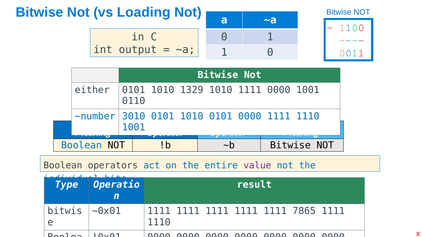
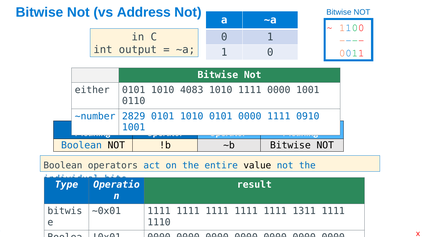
Loading: Loading -> Address (144, 12)
1329: 1329 -> 4083 (192, 90)
3010: 3010 -> 2829 (134, 116)
0000 1111 1110: 1110 -> 0910 (308, 116)
value colour: purple -> black (257, 166)
7865: 7865 -> 1311 (304, 211)
